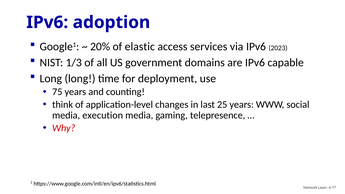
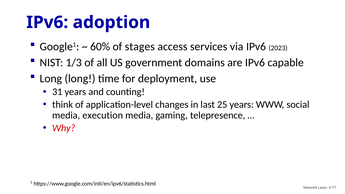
20%: 20% -> 60% (100, 46)
elastic: elastic -> stages (140, 46)
75: 75 -> 31 (57, 92)
